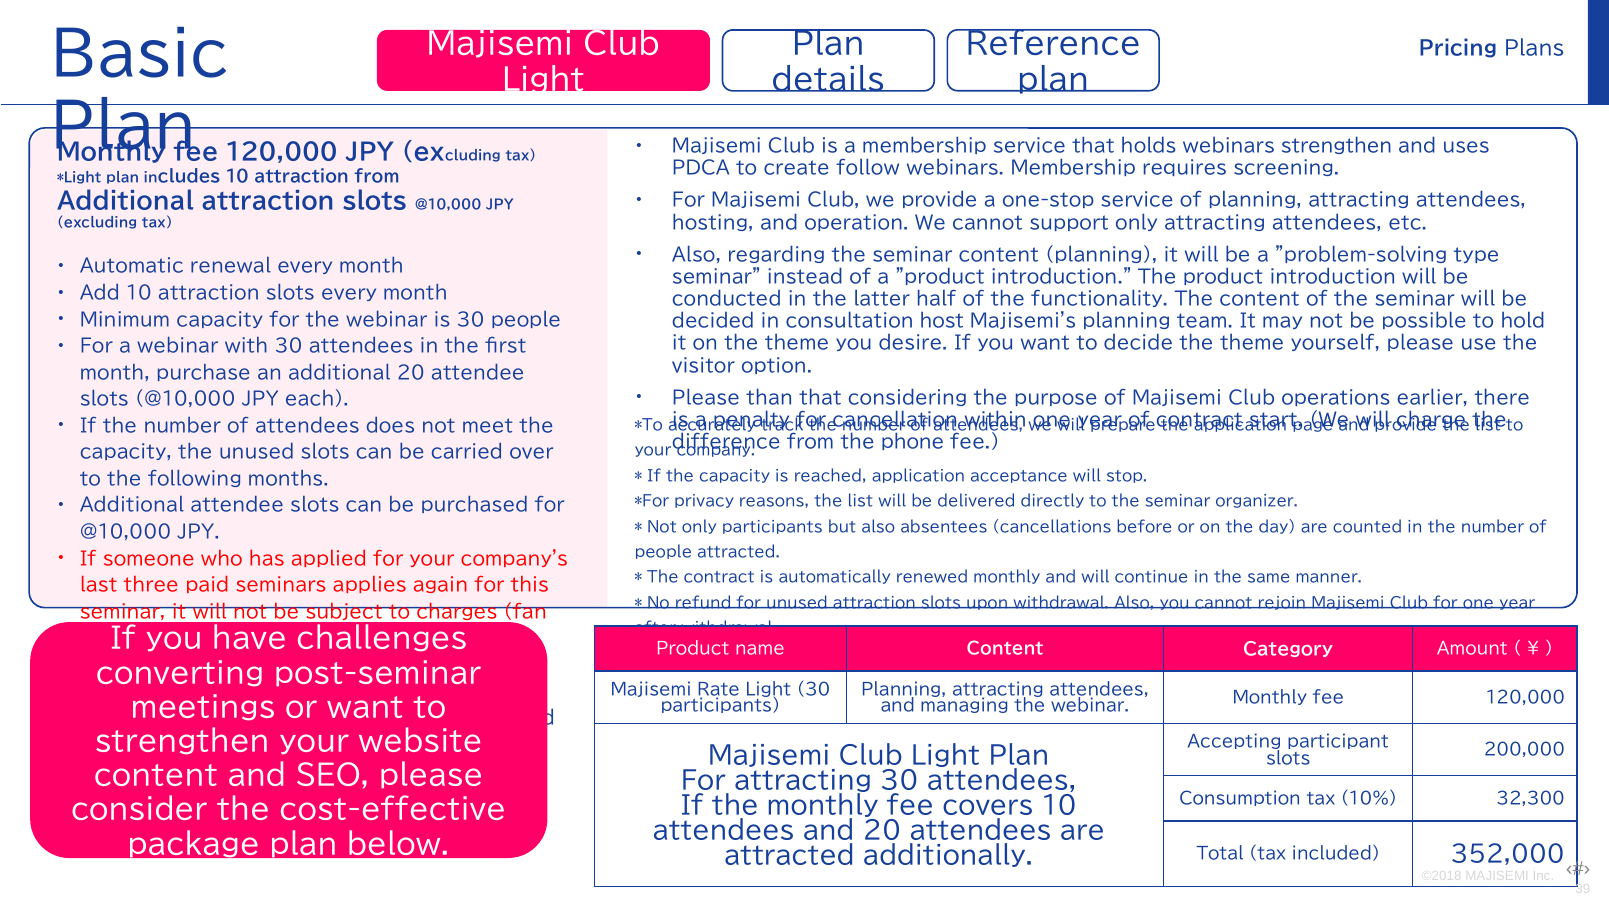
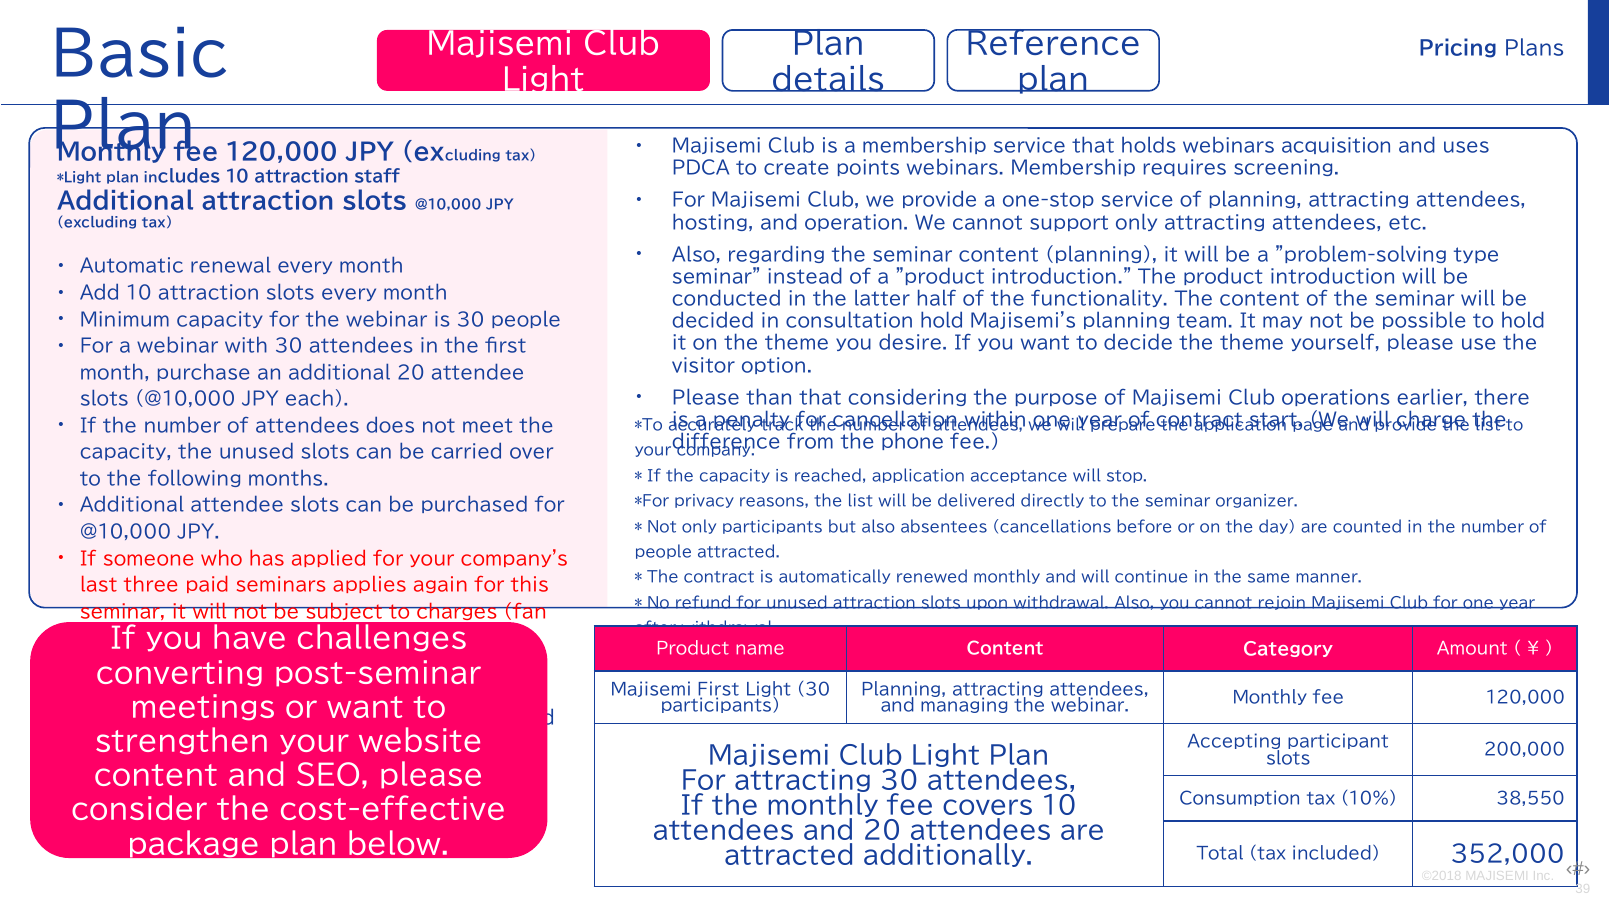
webinars strengthen: strengthen -> acquisition (1337, 147)
follow: follow -> points (868, 169)
attraction from: from -> staff (377, 177)
consultation host: host -> hold (942, 322)
Rate: Rate -> First (718, 690)
32,300: 32,300 -> 38,550 (1531, 799)
